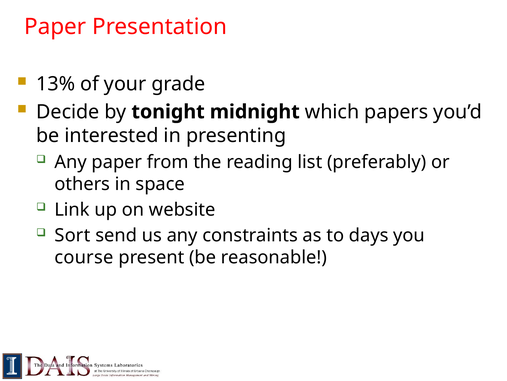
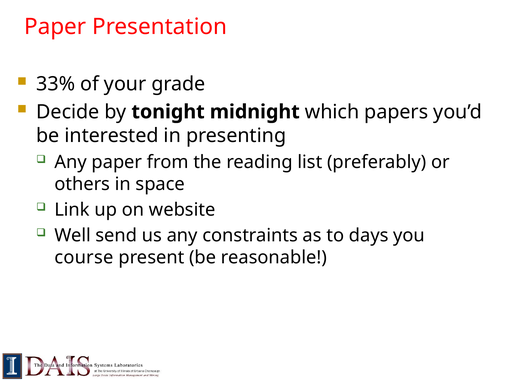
13%: 13% -> 33% (56, 84)
Sort: Sort -> Well (73, 235)
